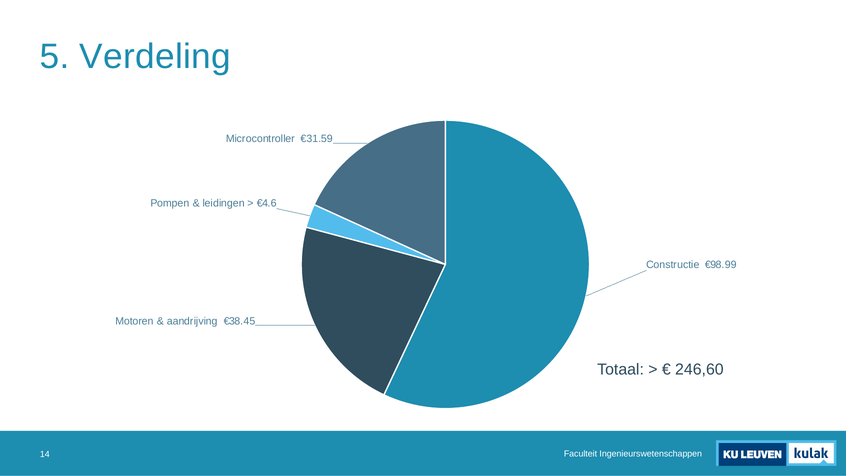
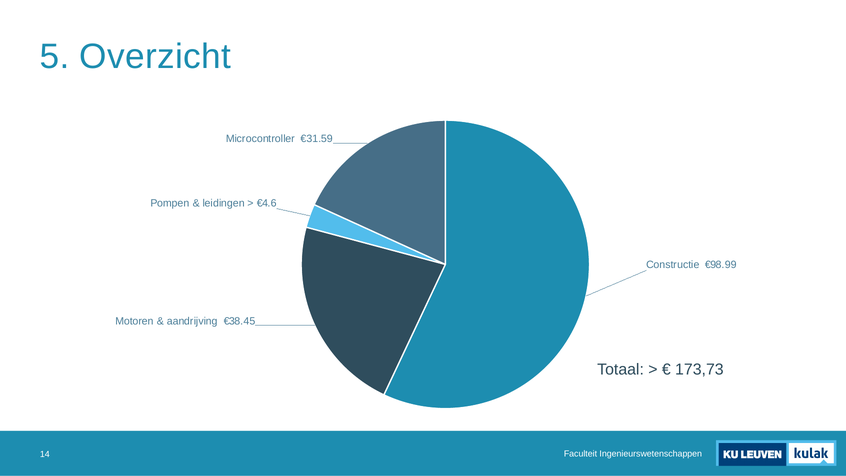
Verdeling: Verdeling -> Overzicht (155, 57)
246,60: 246,60 -> 173,73 (699, 369)
